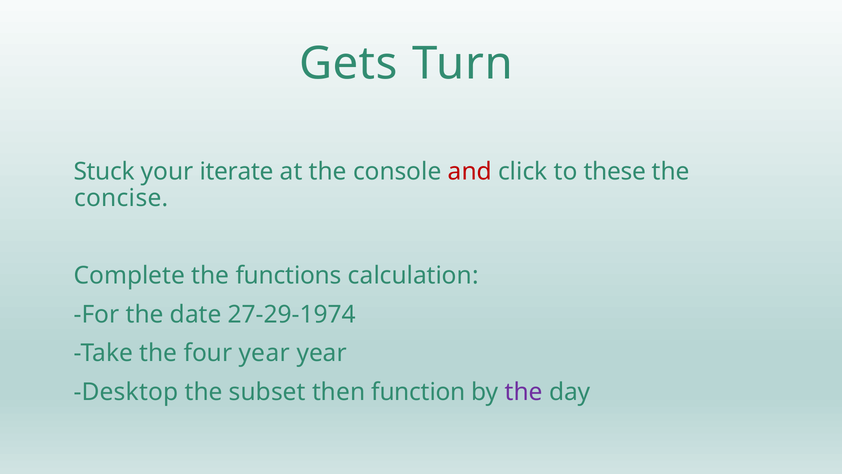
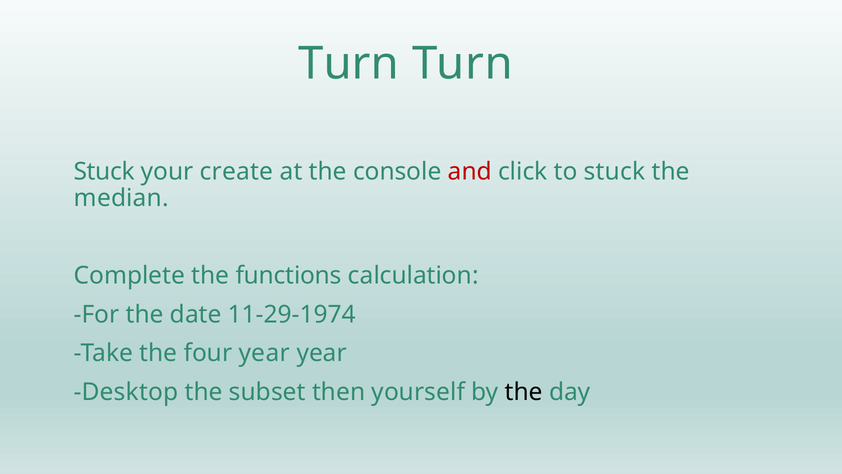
Gets: Gets -> Turn (349, 64)
iterate: iterate -> create (236, 171)
to these: these -> stuck (615, 171)
concise: concise -> median (121, 198)
27-29-1974: 27-29-1974 -> 11-29-1974 (292, 314)
function: function -> yourself (418, 392)
the colour: purple -> black (524, 392)
